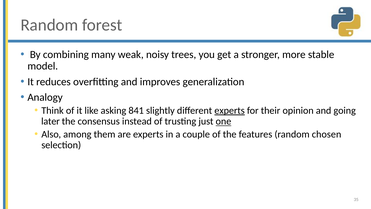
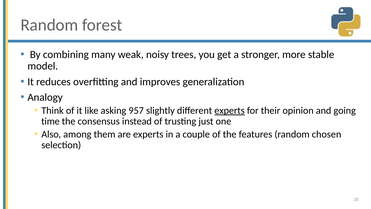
841: 841 -> 957 (136, 110)
later: later -> time (50, 121)
one underline: present -> none (223, 121)
